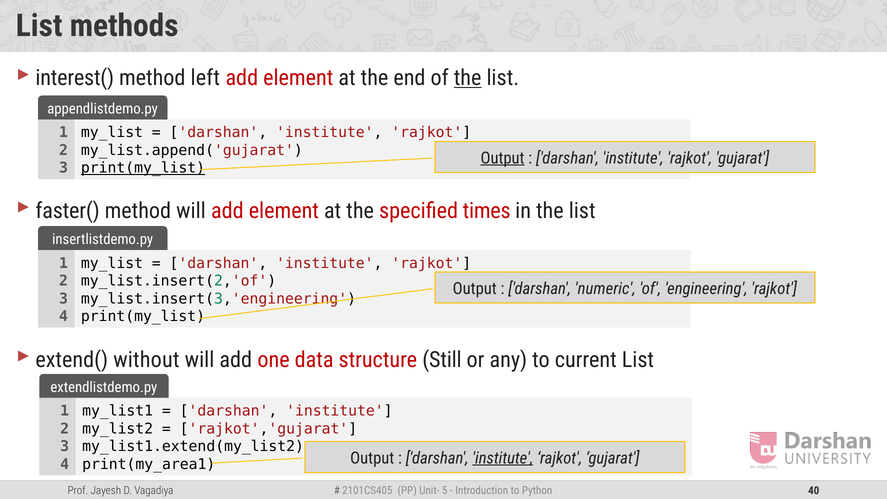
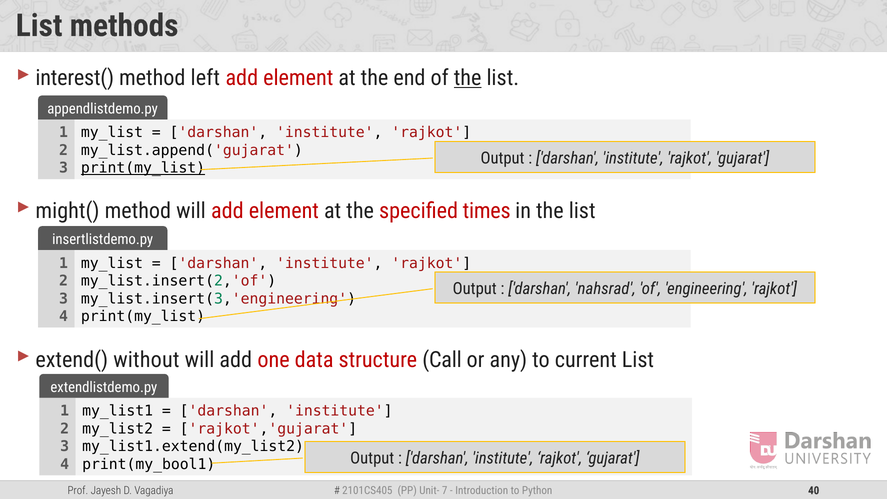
Output underline: present -> none (503, 158)
faster(: faster( -> might( (68, 211)
numeric: numeric -> nahsrad (605, 289)
Still: Still -> Call (442, 360)
institute underline: present -> none (503, 458)
print(my_area1: print(my_area1 -> print(my_bool1 (149, 464)
5: 5 -> 7 (445, 490)
